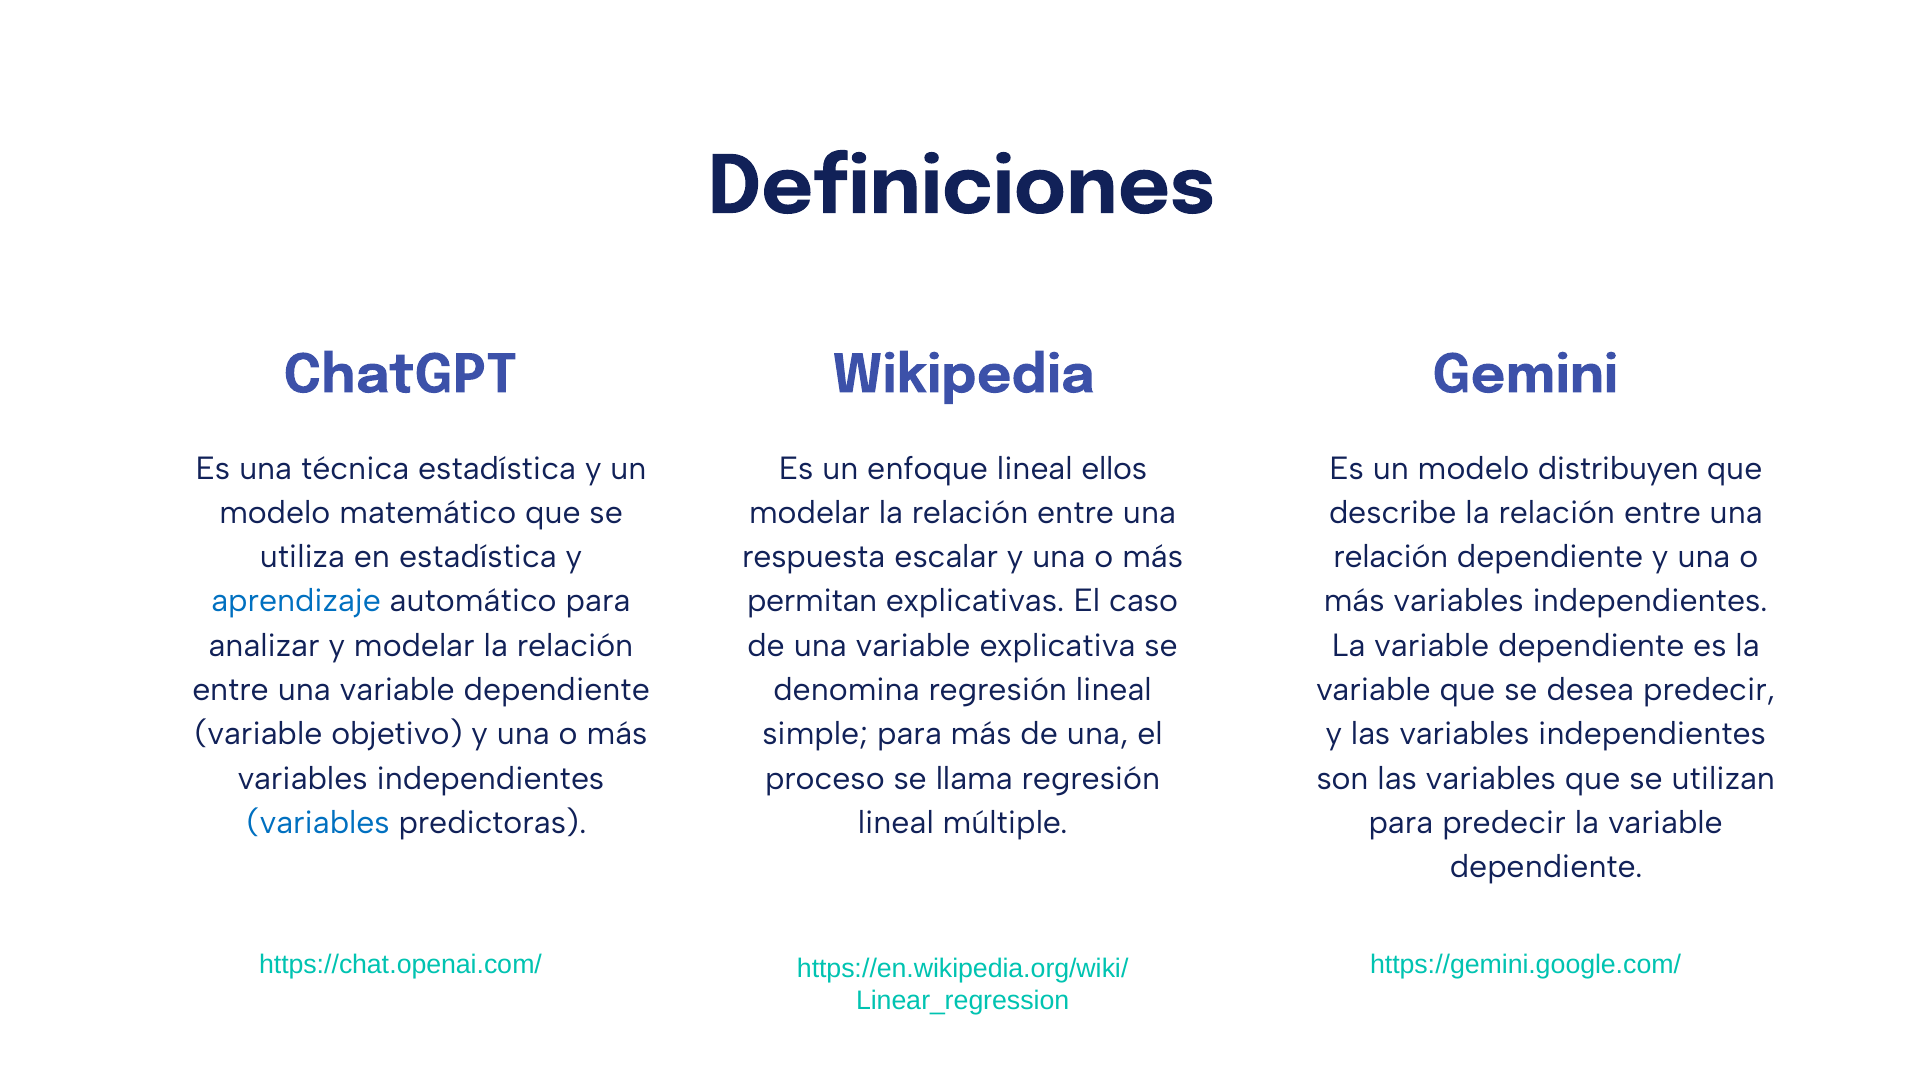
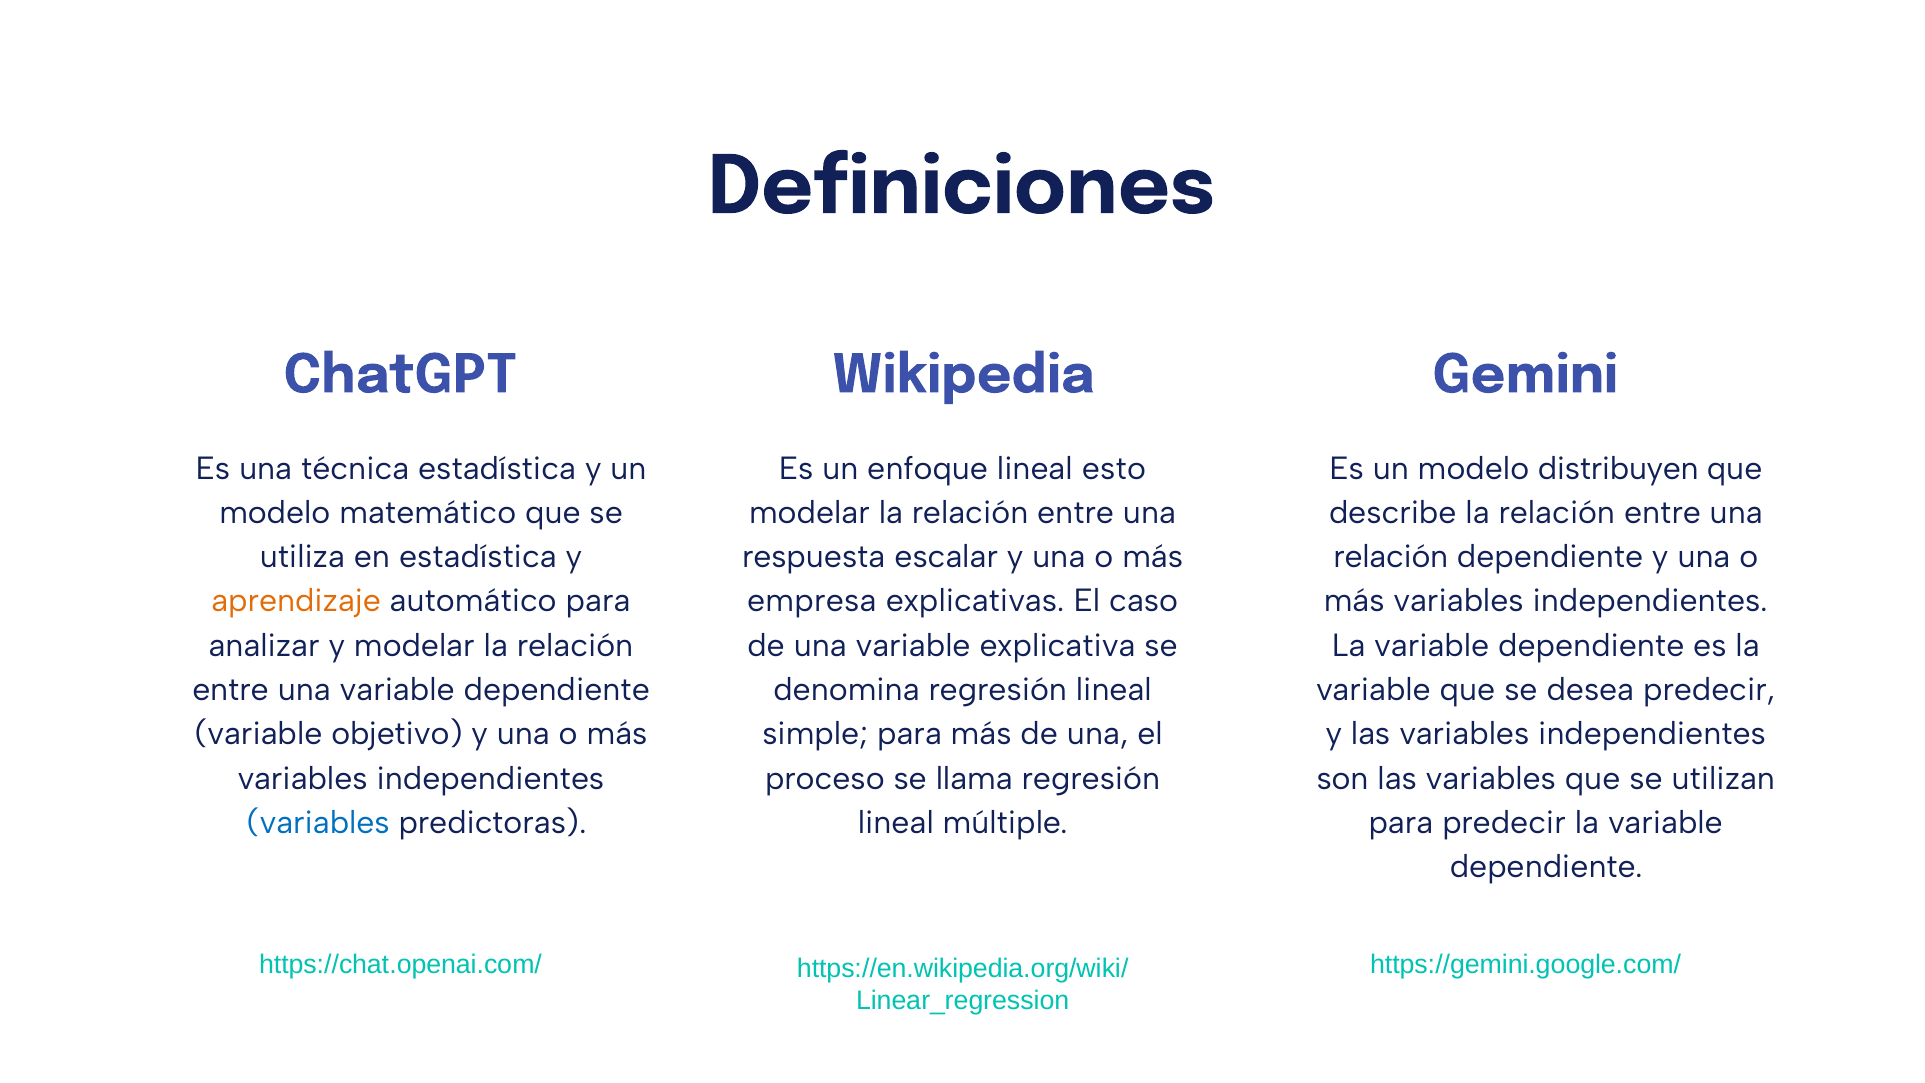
ellos: ellos -> esto (1114, 469)
aprendizaje colour: blue -> orange (296, 601)
permitan: permitan -> empresa (812, 601)
